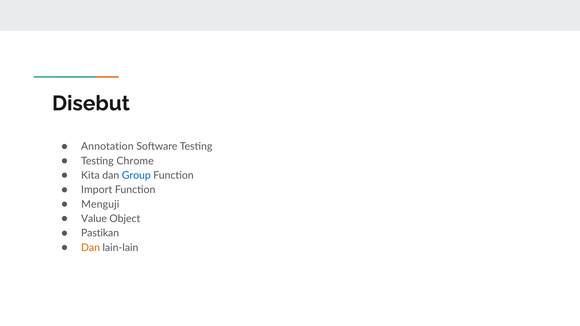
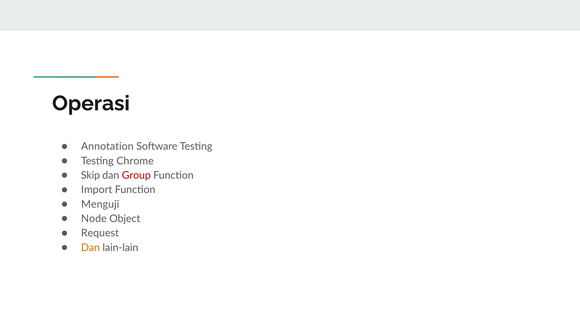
Disebut: Disebut -> Operasi (91, 103)
Kita: Kita -> Skip (90, 175)
Group colour: blue -> red (136, 175)
Value: Value -> Node (94, 219)
Pastikan: Pastikan -> Request (100, 233)
